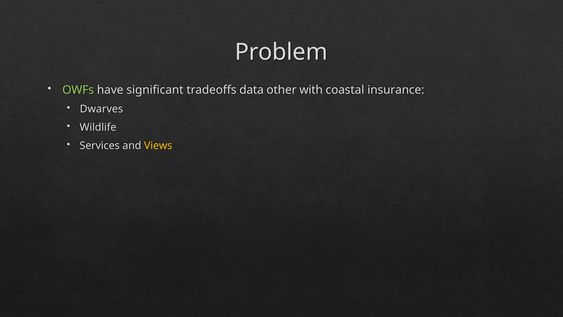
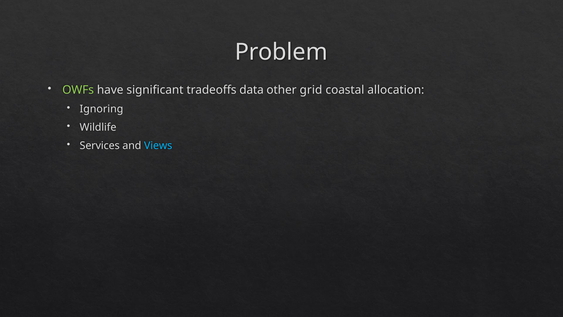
with: with -> grid (311, 90)
insurance: insurance -> allocation (396, 90)
Dwarves: Dwarves -> Ignoring (101, 109)
Views colour: yellow -> light blue (158, 145)
